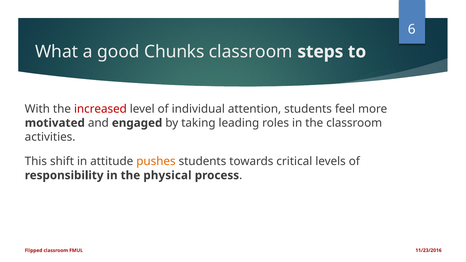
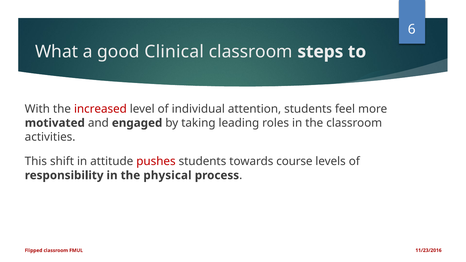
Chunks: Chunks -> Clinical (174, 52)
pushes colour: orange -> red (156, 161)
critical: critical -> course (294, 161)
